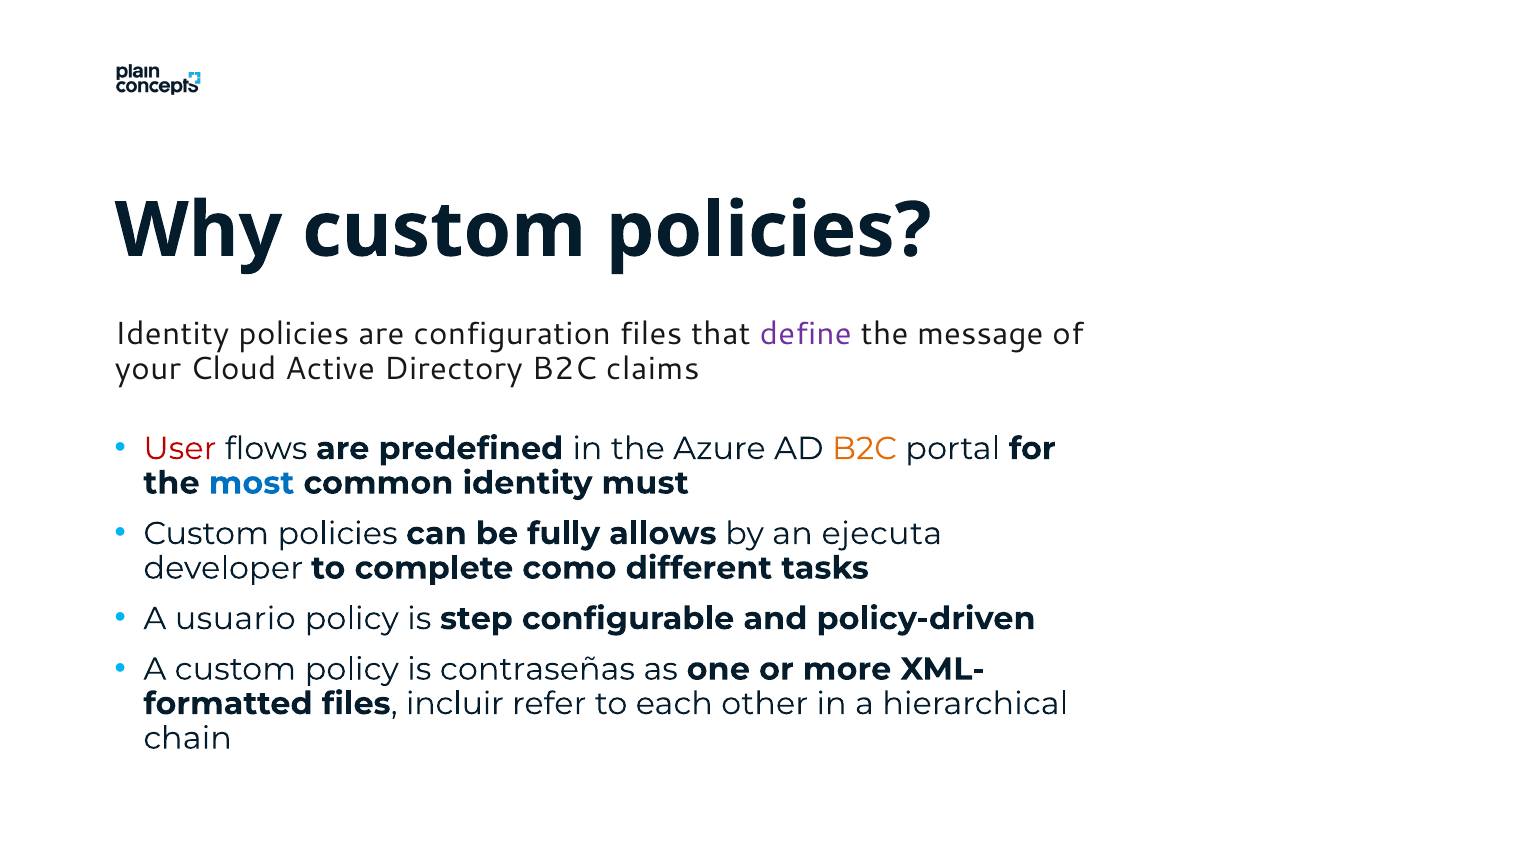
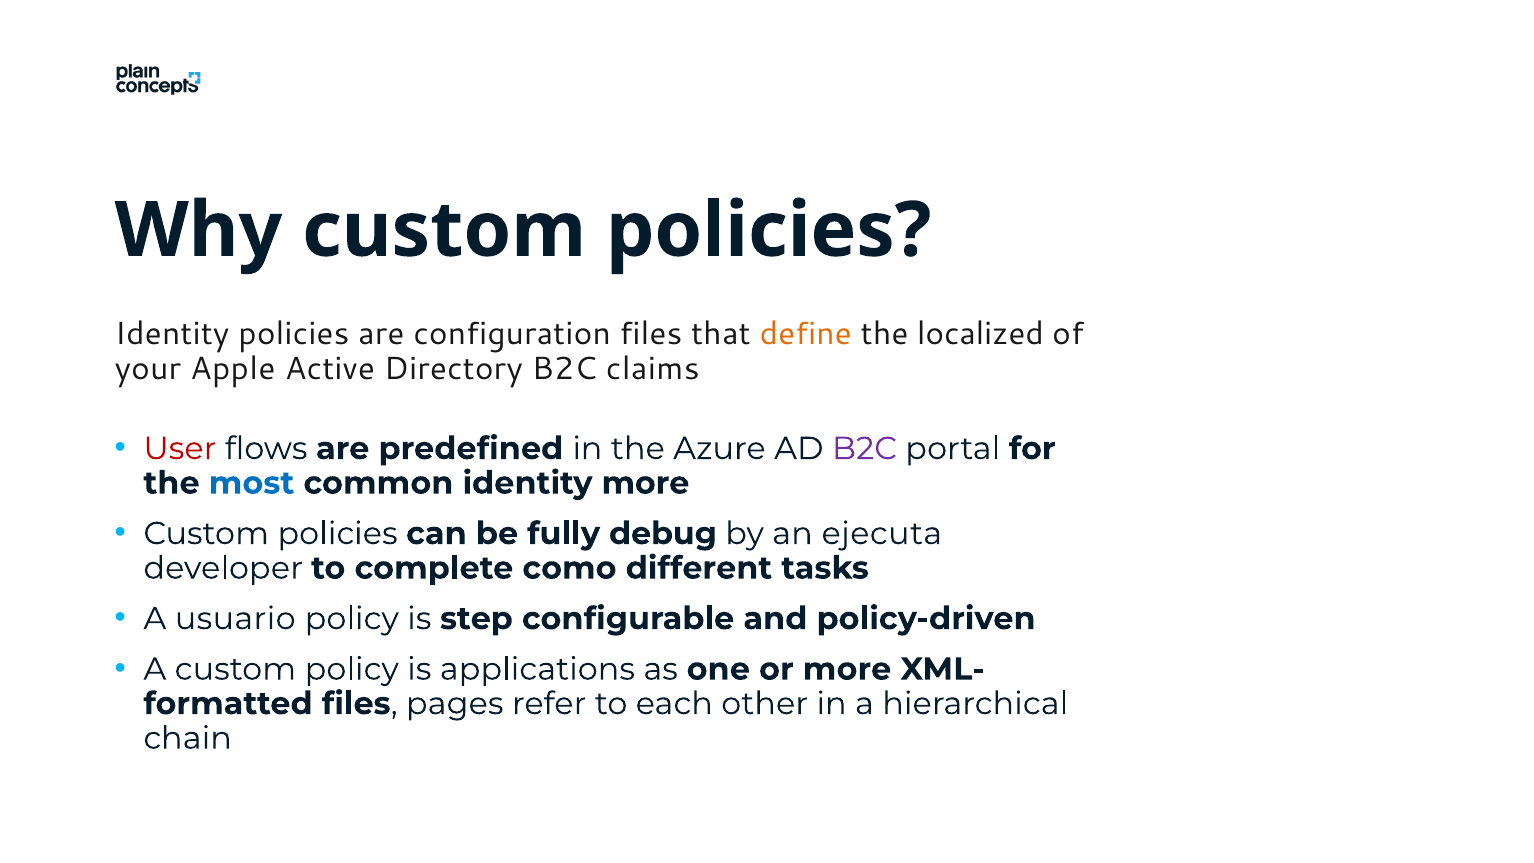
define colour: purple -> orange (806, 334)
message: message -> localized (980, 334)
Cloud: Cloud -> Apple (233, 369)
B2C colour: orange -> purple (864, 449)
identity must: must -> more (645, 483)
allows: allows -> debug (663, 534)
contraseñas: contraseñas -> applications (537, 669)
incluir: incluir -> pages (455, 704)
